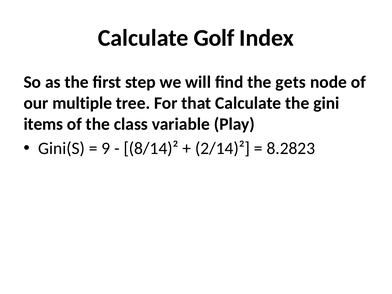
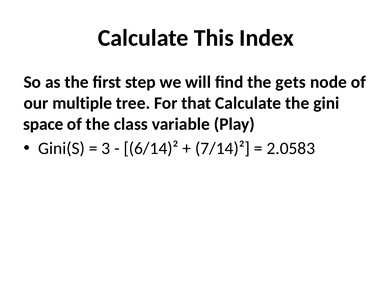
Golf: Golf -> This (214, 38)
items: items -> space (43, 124)
9: 9 -> 3 (106, 148)
8/14)²: 8/14)² -> 6/14)² (151, 148)
2/14)²: 2/14)² -> 7/14)² (223, 148)
8.2823: 8.2823 -> 2.0583 (291, 148)
